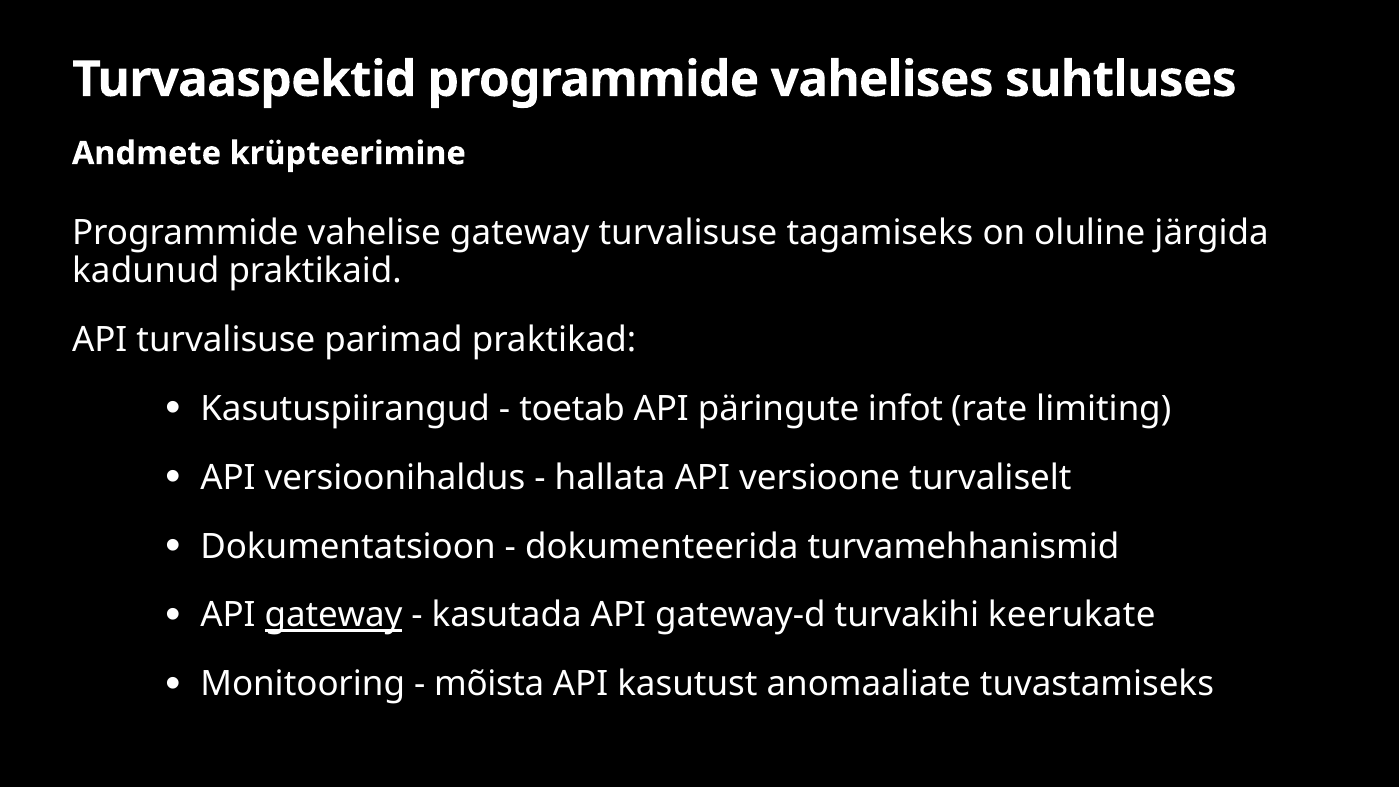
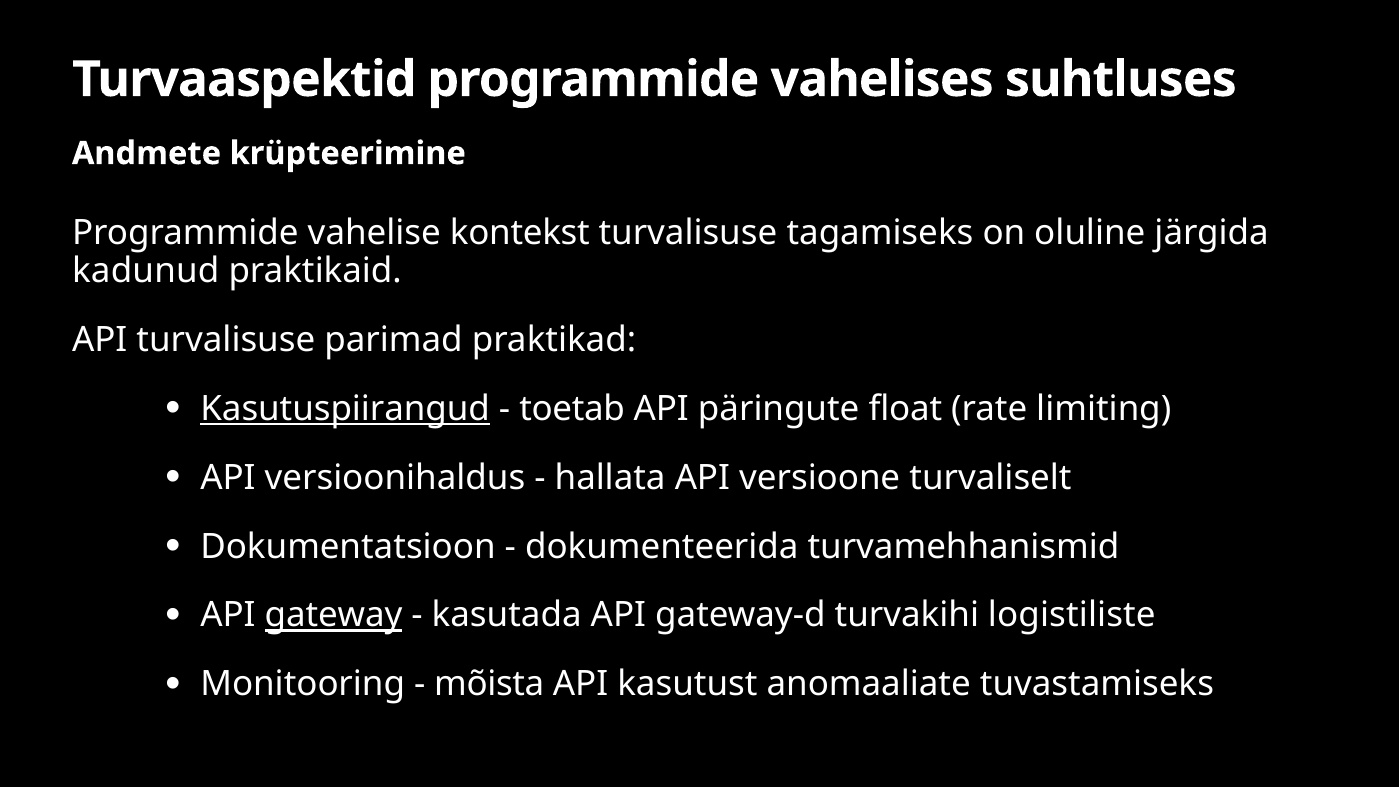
vahelise gateway: gateway -> kontekst (520, 233)
Kasutuspiirangud underline: none -> present (345, 409)
infot: infot -> float (905, 409)
keerukate: keerukate -> logistiliste (1072, 615)
